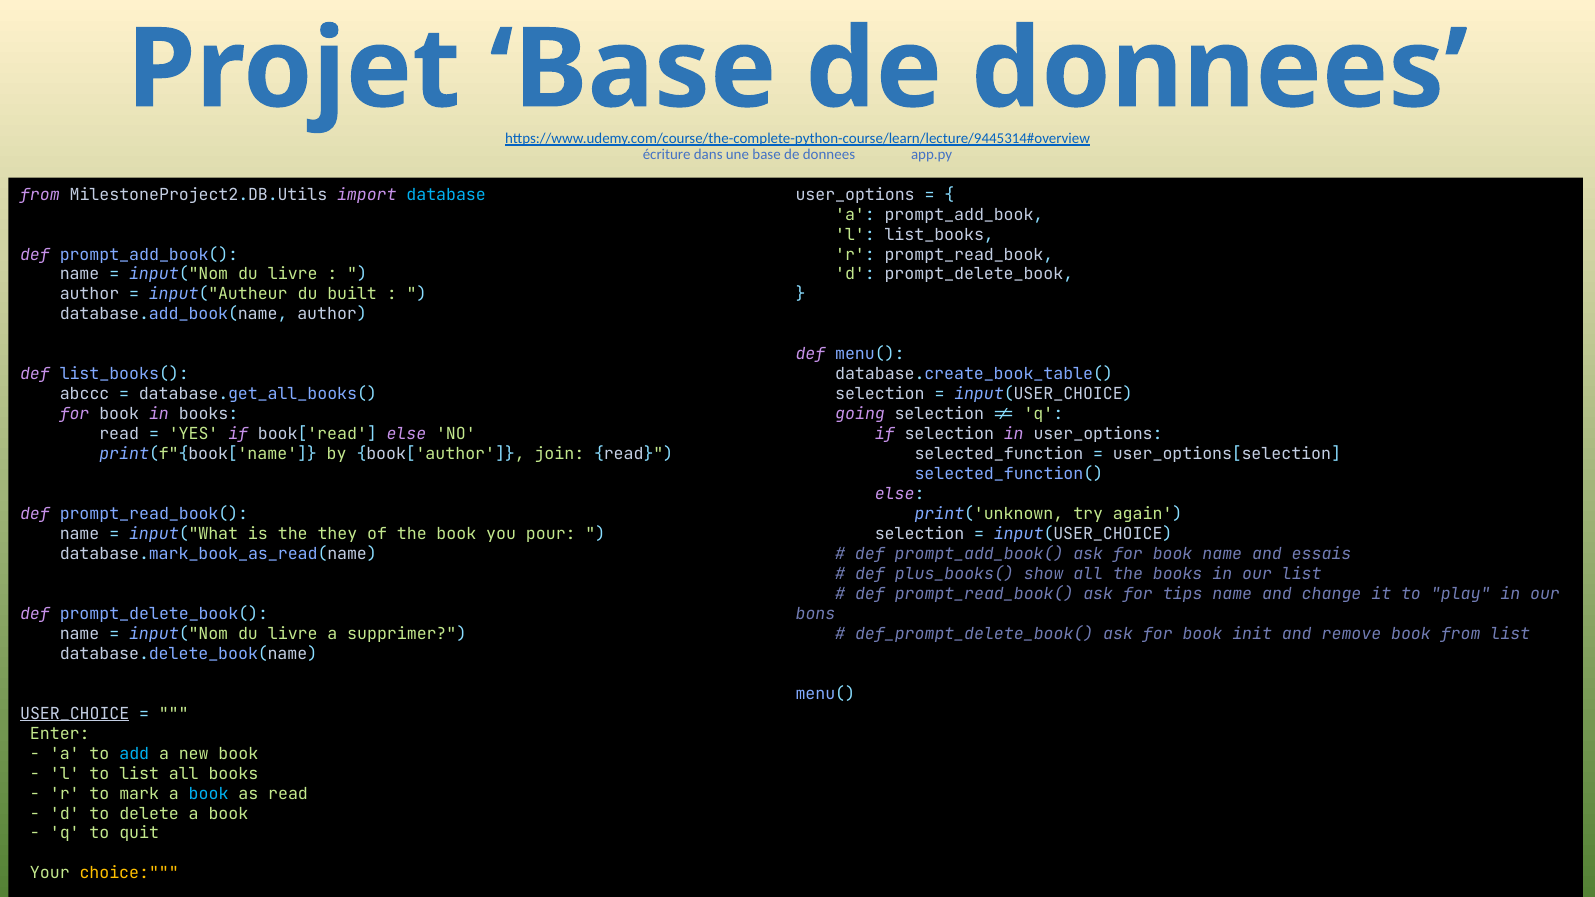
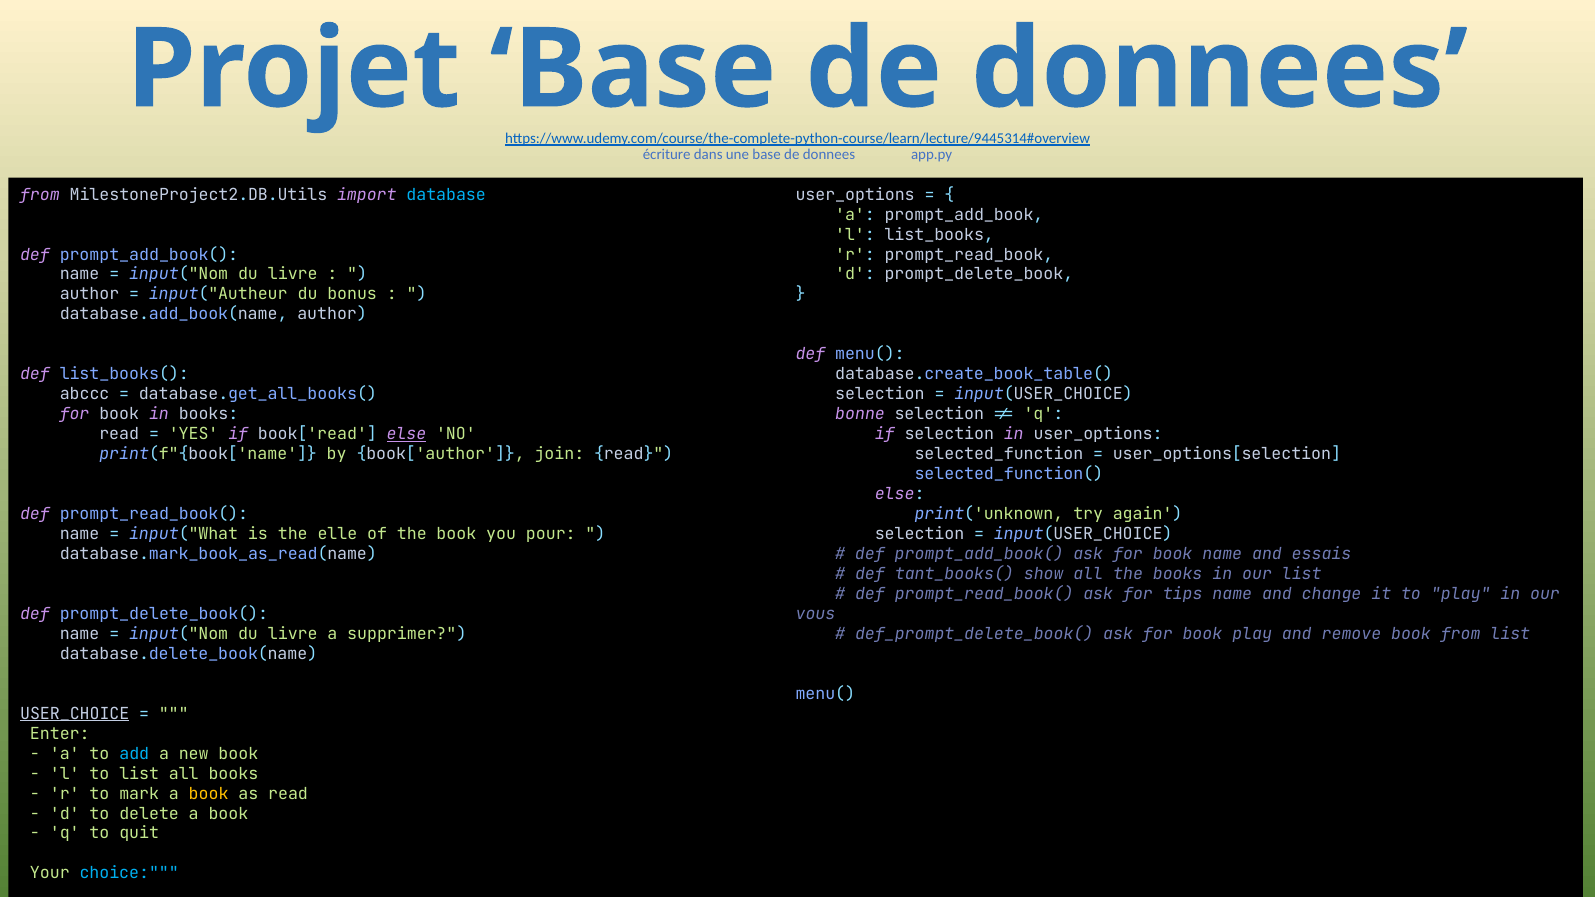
built: built -> bonus (352, 295)
going: going -> bonne (860, 414)
else underline: none -> present (406, 434)
they: they -> elle (337, 534)
plus_books(: plus_books( -> tant_books( (954, 574)
bons: bons -> vous (815, 614)
book init: init -> play (1252, 634)
book colour: light blue -> yellow (209, 794)
choice colour: yellow -> light blue (129, 874)
